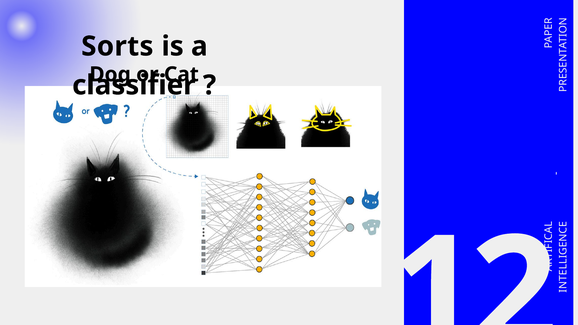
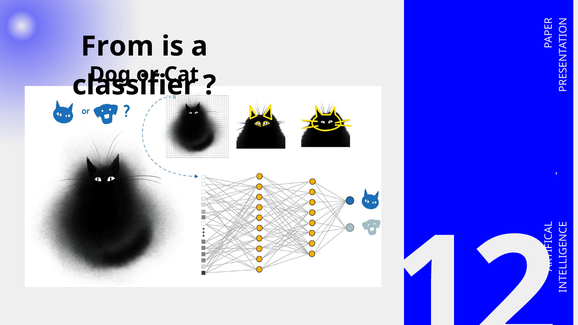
Sorts: Sorts -> From (117, 46)
